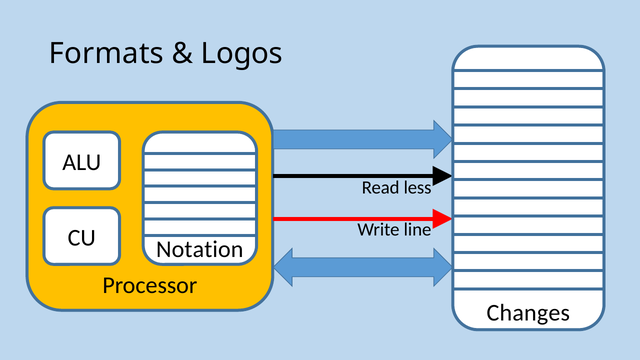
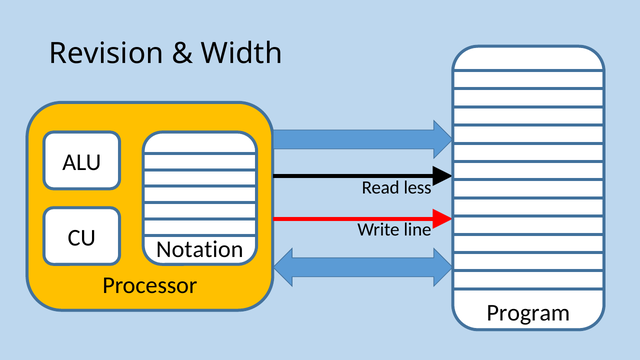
Formats: Formats -> Revision (106, 54)
Logos: Logos -> Width (242, 54)
Changes: Changes -> Program (528, 313)
